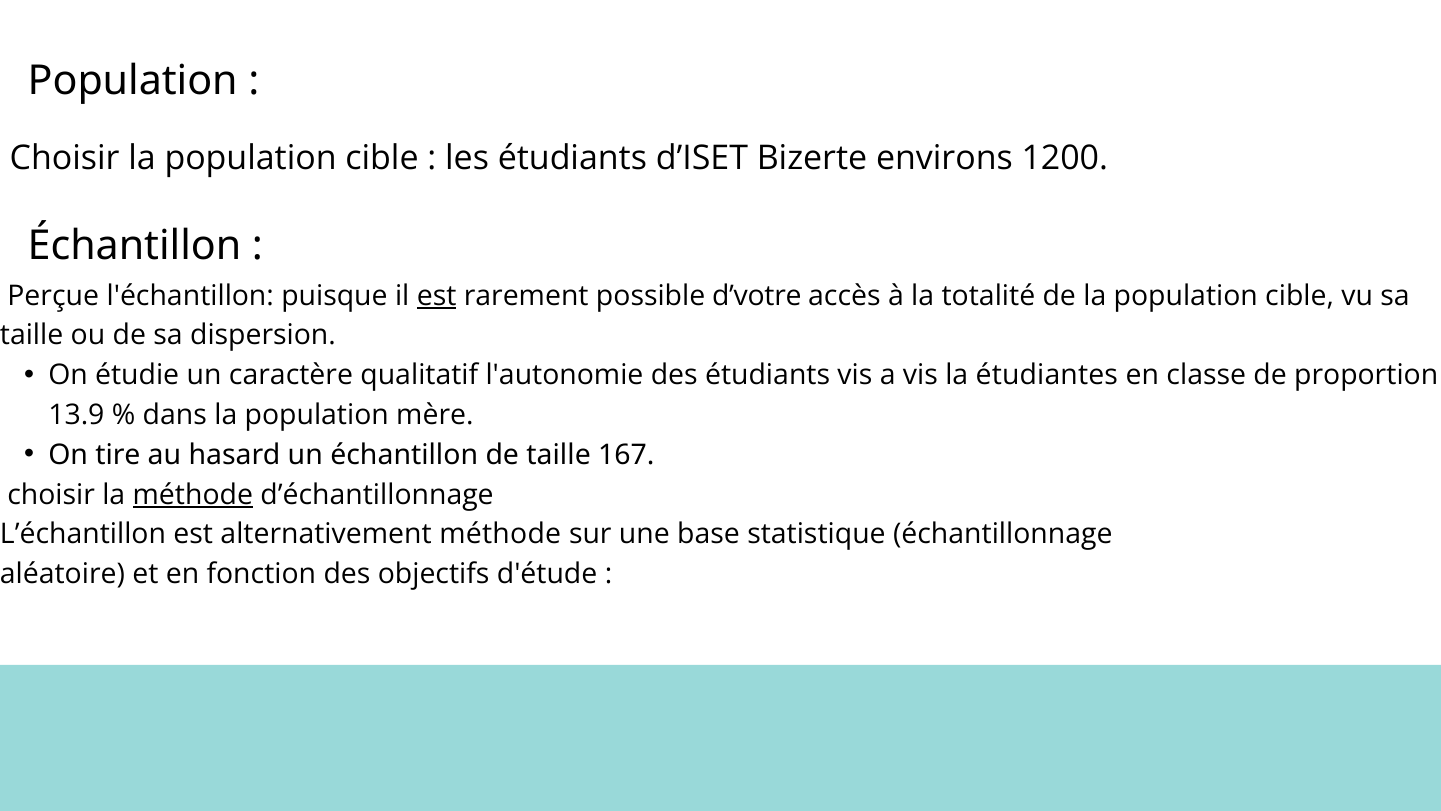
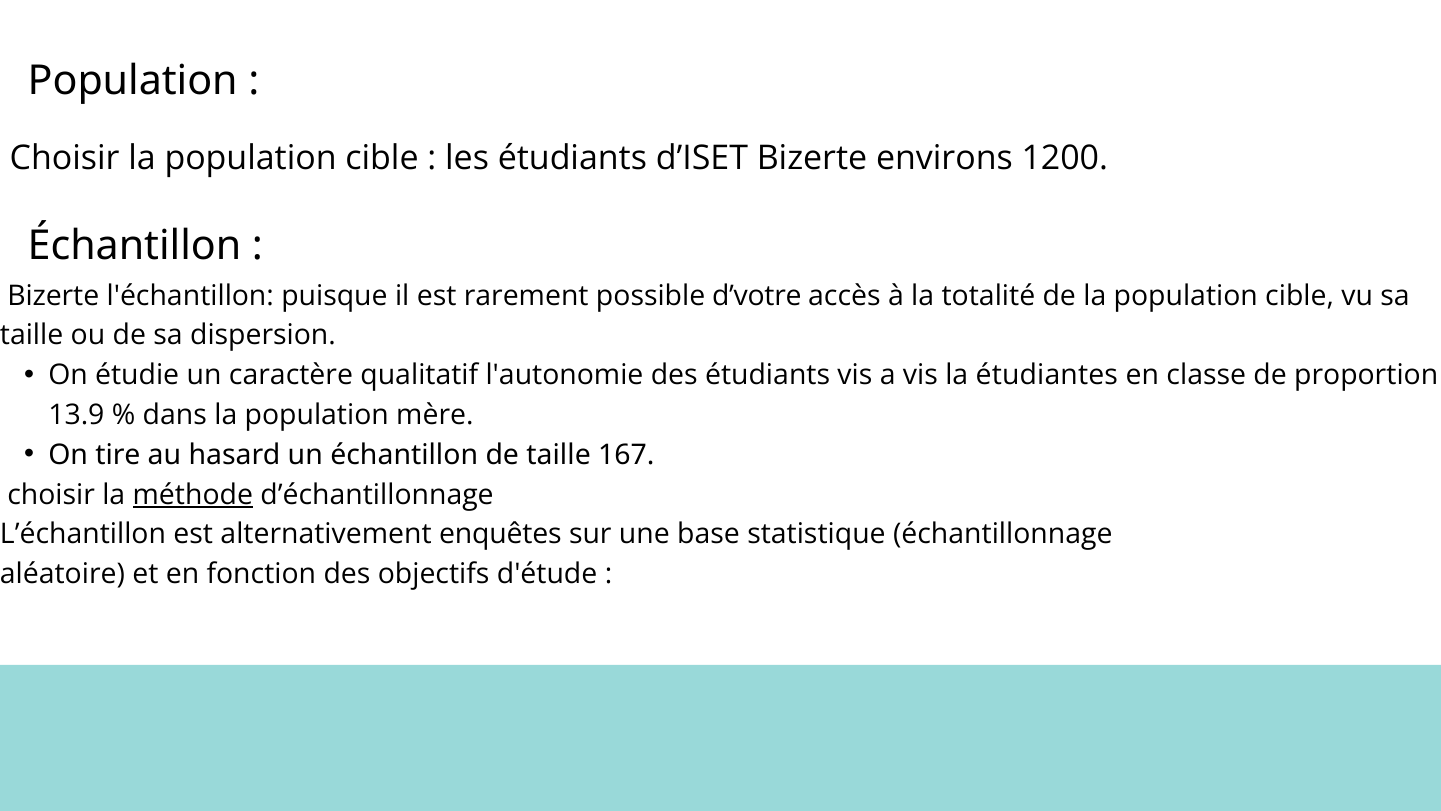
Perçue: Perçue -> Bizerte (53, 296)
est underline: present -> none (437, 296)
alternativement méthode: méthode -> enquêtes (500, 534)
